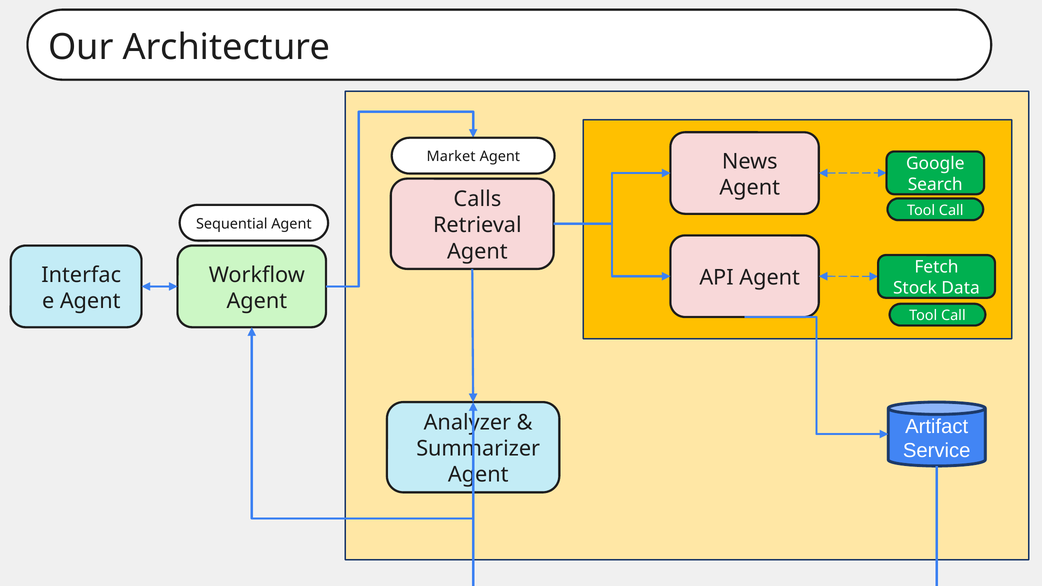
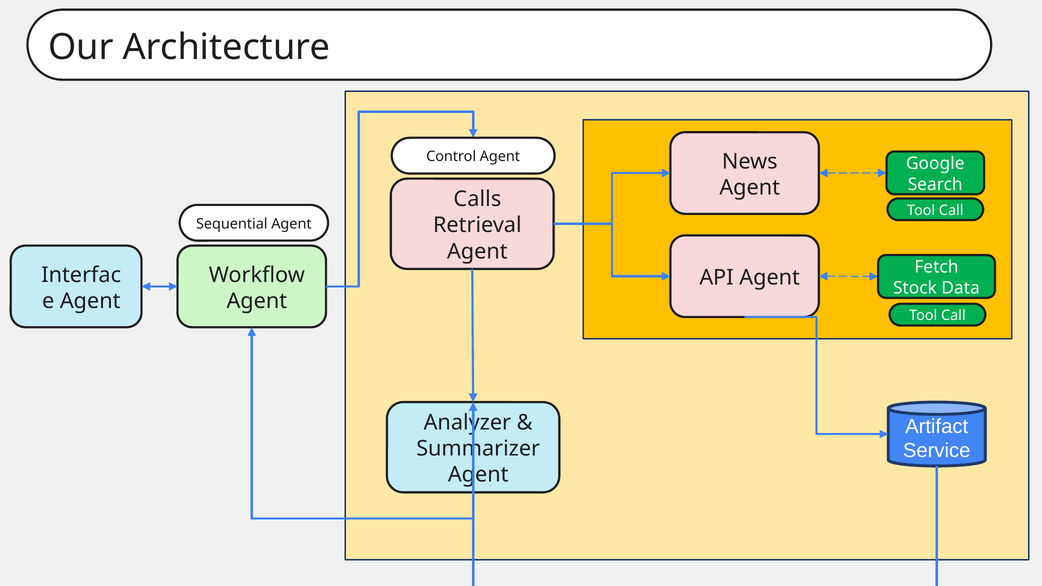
Market: Market -> Control (451, 157)
